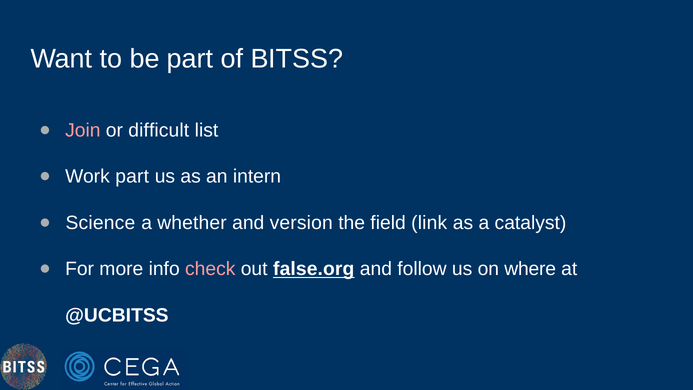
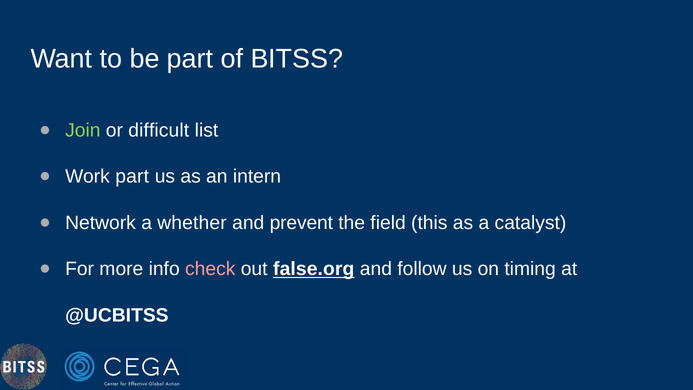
Join colour: pink -> light green (83, 130)
Science: Science -> Network (101, 223)
version: version -> prevent (301, 223)
link: link -> this (429, 223)
where: where -> timing (530, 269)
